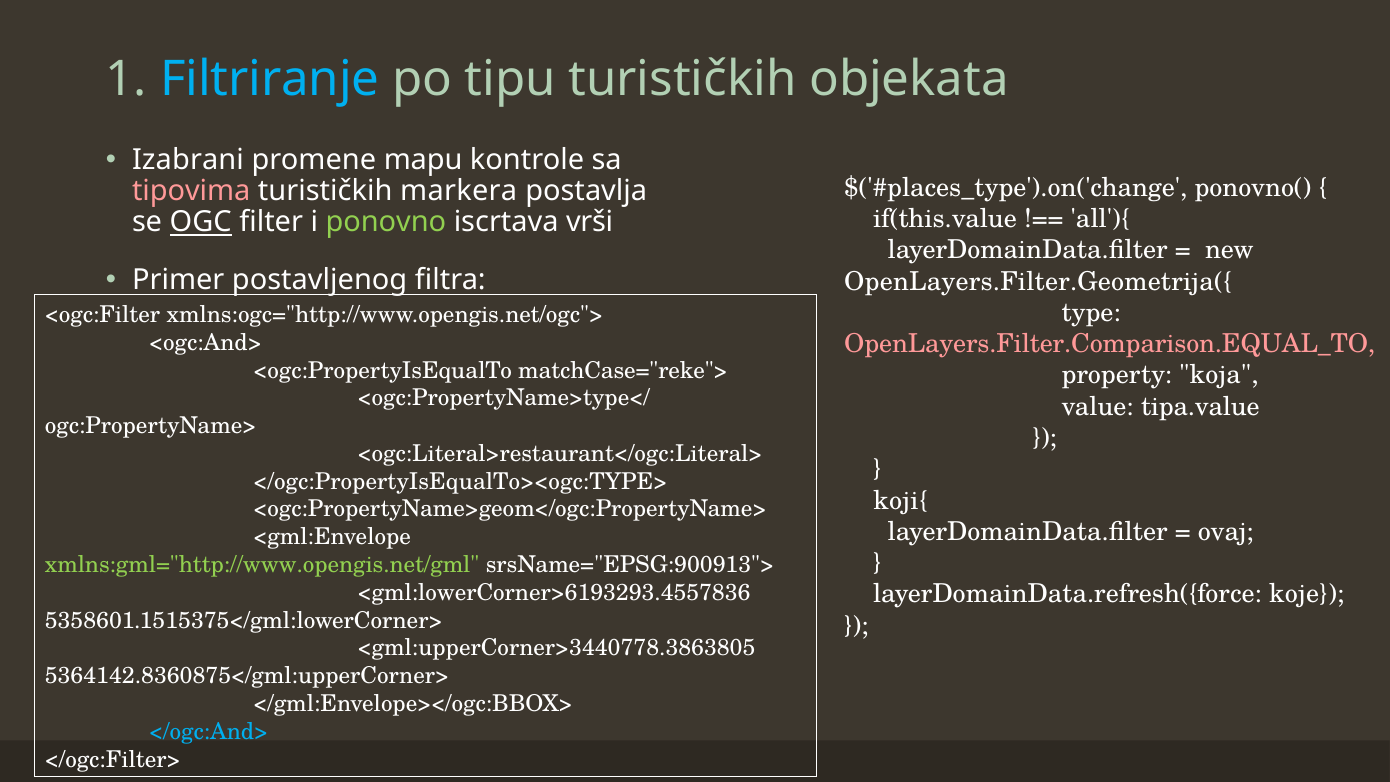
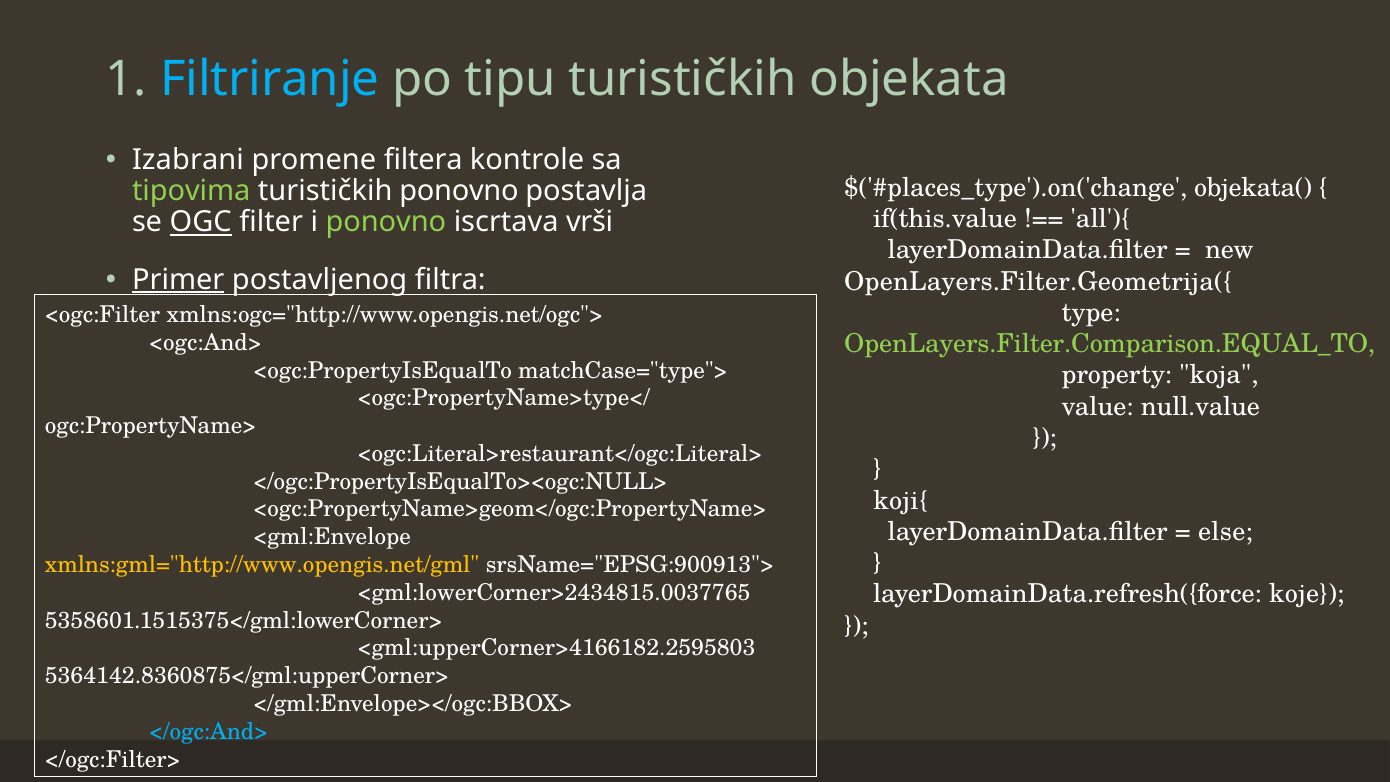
mapu: mapu -> filtera (423, 160)
ponovno(: ponovno( -> objekata( (1253, 188)
tipovima colour: pink -> light green (191, 191)
turističkih markera: markera -> ponovno (459, 191)
Primer underline: none -> present (178, 280)
OpenLayers.Filter.Comparison.EQUAL_TO colour: pink -> light green (1110, 344)
matchCase="reke">: matchCase="reke"> -> matchCase="type"> (623, 370)
tipa.value: tipa.value -> null.value (1200, 407)
</ogc:PropertyIsEqualTo><ogc:TYPE>: </ogc:PropertyIsEqualTo><ogc:TYPE> -> </ogc:PropertyIsEqualTo><ogc:NULL> (460, 481)
ovaj: ovaj -> else (1226, 532)
xmlns:gml="http://www.opengis.net/gml colour: light green -> yellow (262, 565)
<gml:lowerCorner>6193293.4557836: <gml:lowerCorner>6193293.4557836 -> <gml:lowerCorner>2434815.0037765 (554, 593)
<gml:upperCorner>3440778.3863805: <gml:upperCorner>3440778.3863805 -> <gml:upperCorner>4166182.2595803 (557, 648)
